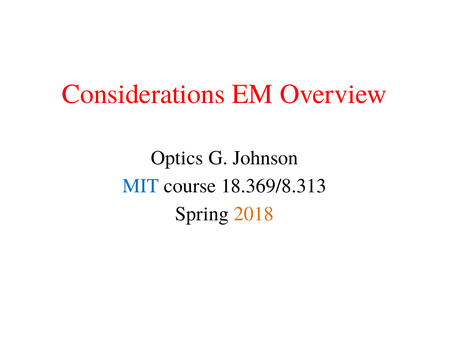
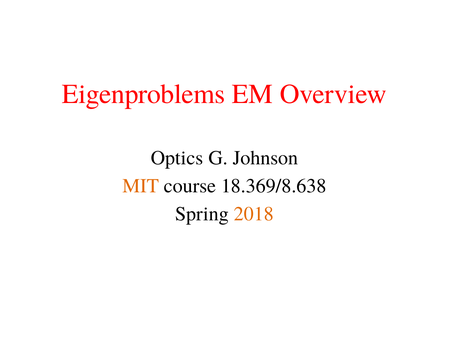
Considerations: Considerations -> Eigenproblems (144, 94)
MIT colour: blue -> orange (141, 186)
18.369/8.313: 18.369/8.313 -> 18.369/8.638 (274, 186)
